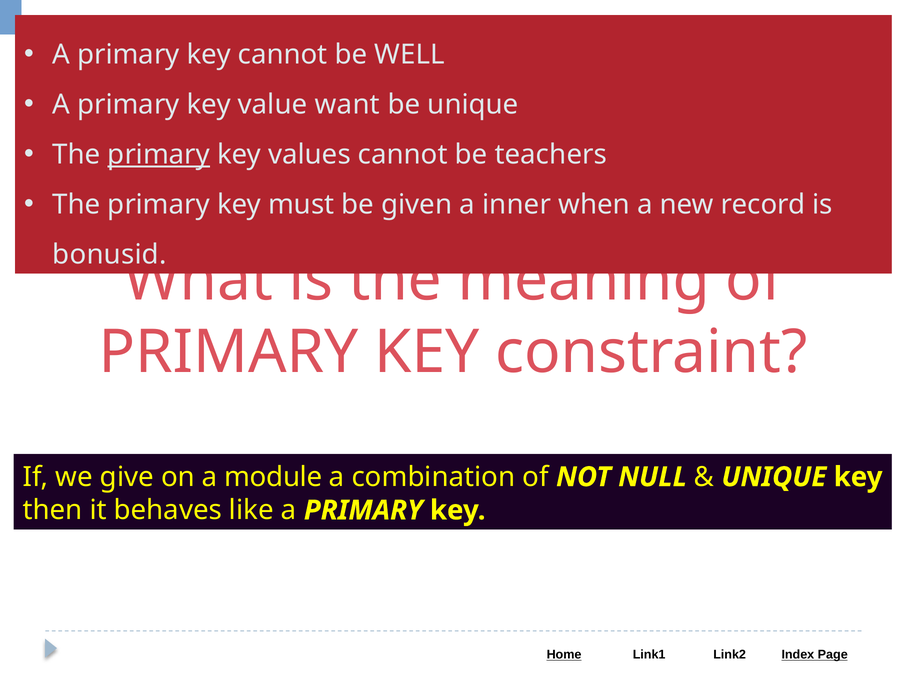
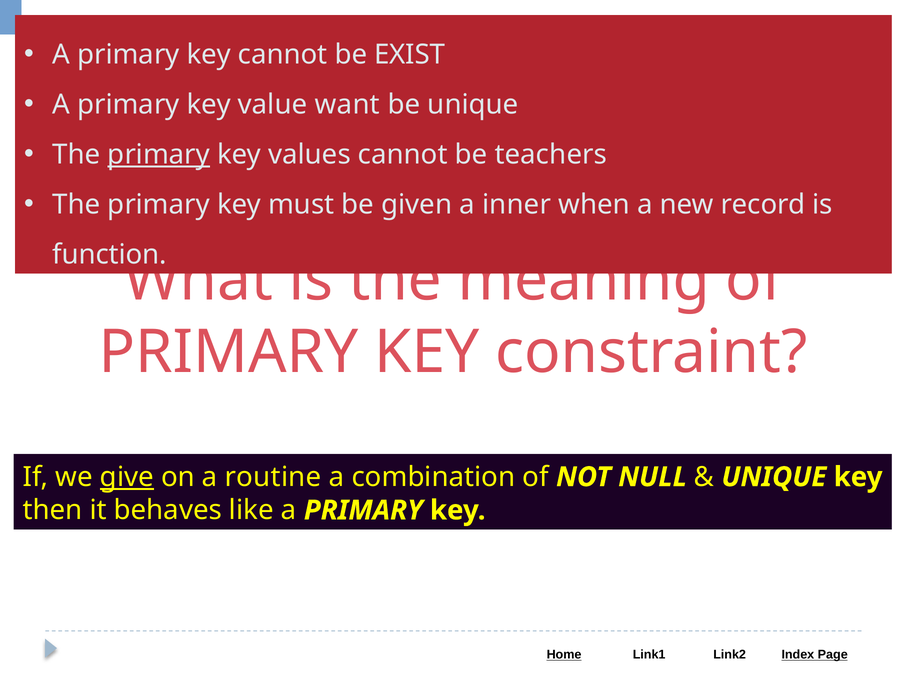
WELL: WELL -> EXIST (410, 55)
bonusid: bonusid -> function (110, 254)
give underline: none -> present (127, 476)
module: module -> routine (273, 476)
